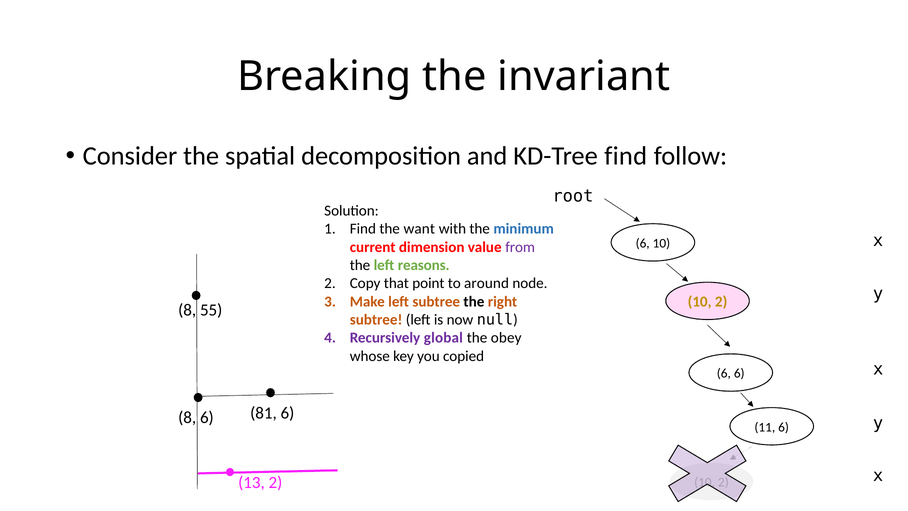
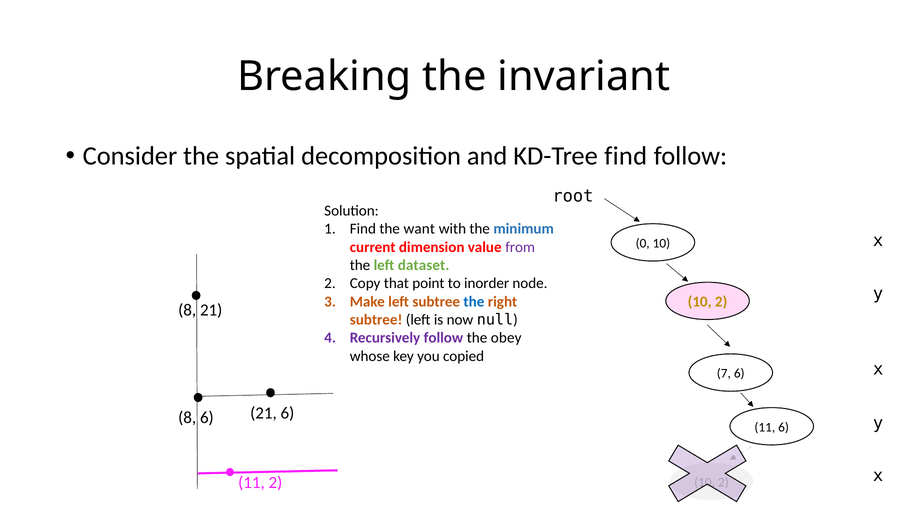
6: 6 -> 0 (643, 243)
reasons: reasons -> dataset (424, 265)
around: around -> inorder (487, 283)
the colour: black -> blue (474, 301)
8 55: 55 -> 21 (211, 310)
Recursively global: global -> follow (443, 338)
6: 6 -> 7 (724, 373)
6 81: 81 -> 21 (263, 413)
13: 13 -> 11 (252, 482)
